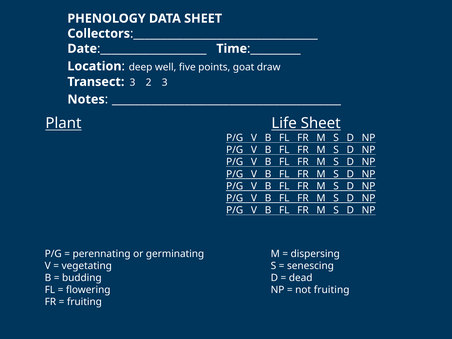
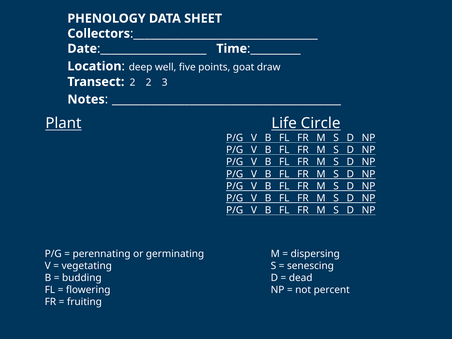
Transect 3: 3 -> 2 (132, 83)
Life Sheet: Sheet -> Circle (321, 123)
not fruiting: fruiting -> percent (332, 290)
